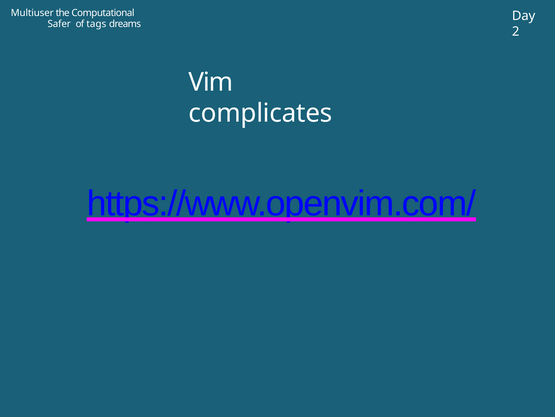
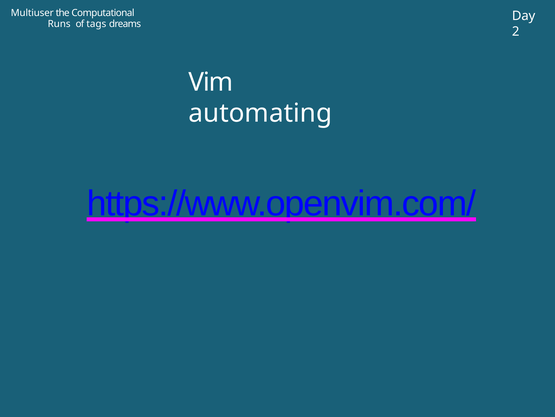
Safer: Safer -> Runs (59, 24)
complicates: complicates -> automating (260, 113)
